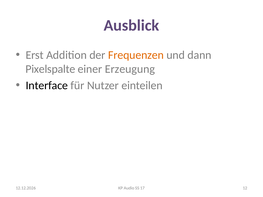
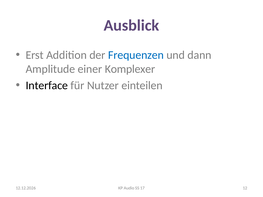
Frequenzen colour: orange -> blue (136, 55)
Pixelspalte: Pixelspalte -> Amplitude (50, 69)
Erzeugung: Erzeugung -> Komplexer (130, 69)
